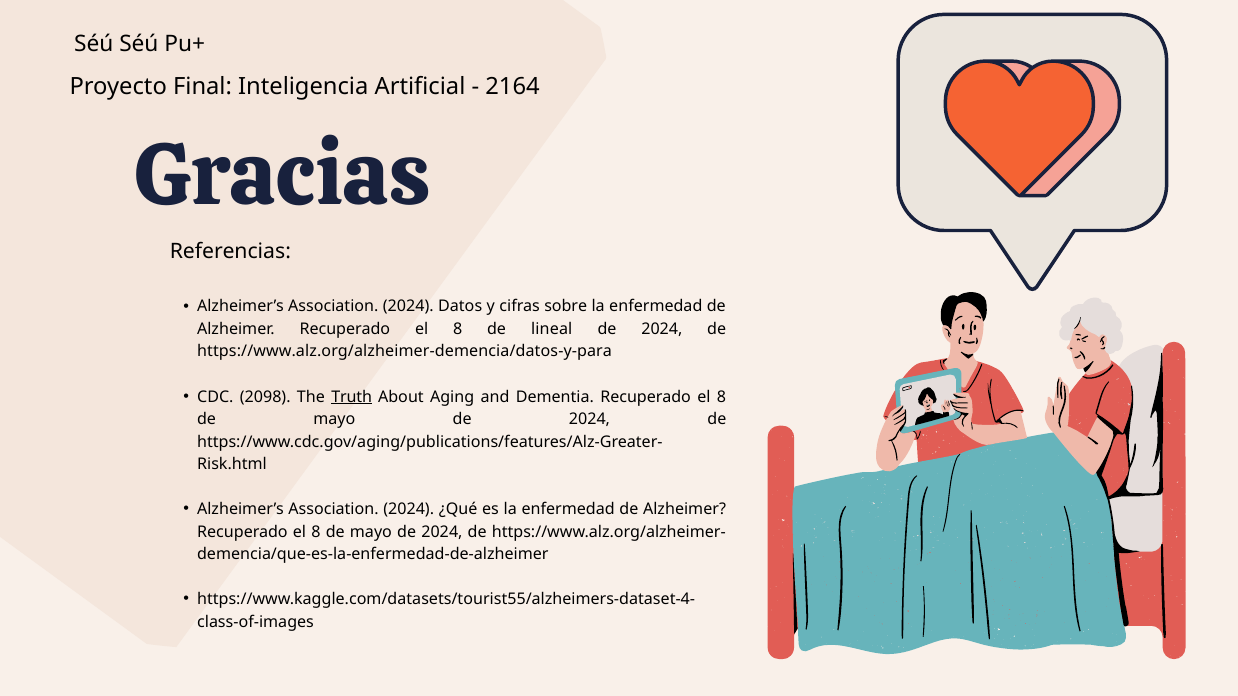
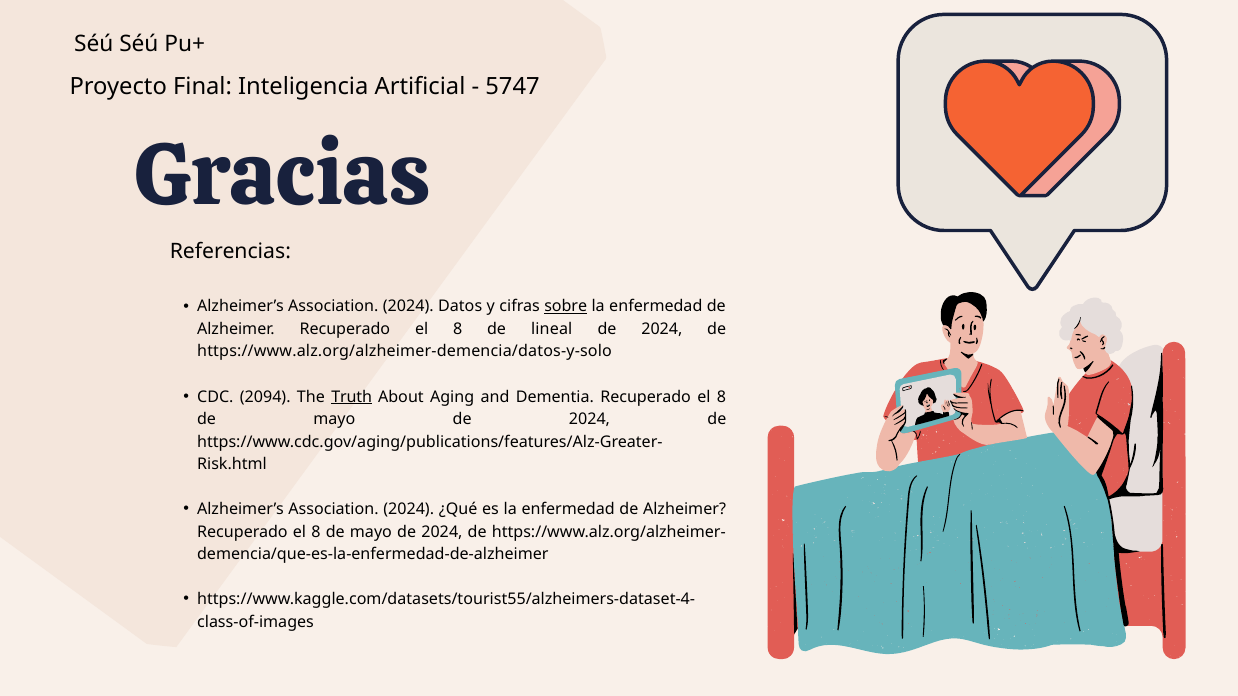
2164: 2164 -> 5747 (513, 87)
sobre underline: none -> present (566, 307)
https://www.alz.org/alzheimer-demencia/datos-y-para: https://www.alz.org/alzheimer-demencia/datos-y-para -> https://www.alz.org/alzheimer-demencia/datos-y-solo (405, 352)
2098: 2098 -> 2094 (265, 397)
